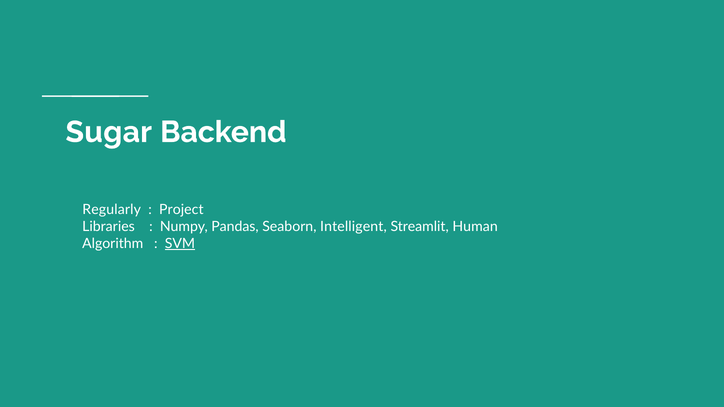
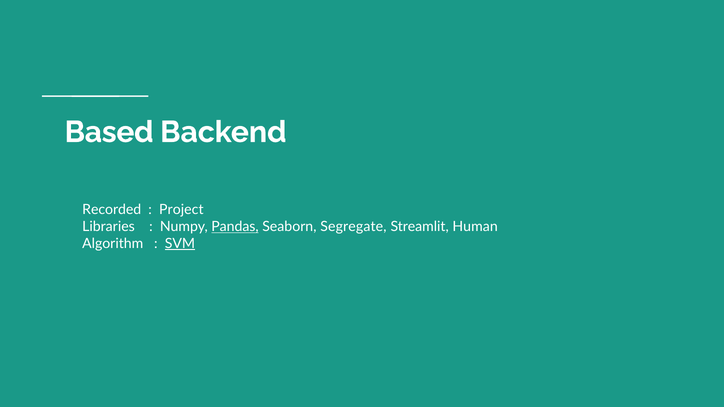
Sugar: Sugar -> Based (109, 132)
Regularly: Regularly -> Recorded (112, 210)
Pandas underline: none -> present (235, 227)
Intelligent: Intelligent -> Segregate (353, 227)
